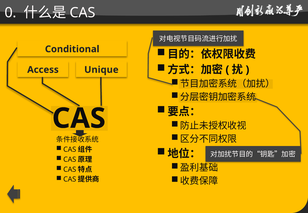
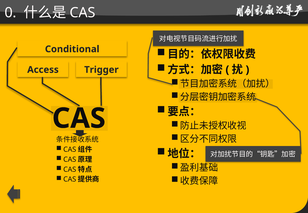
Unique: Unique -> Trigger (101, 70)
